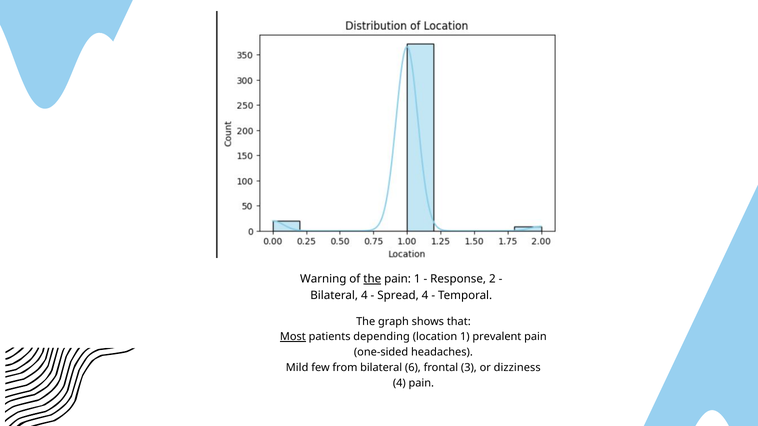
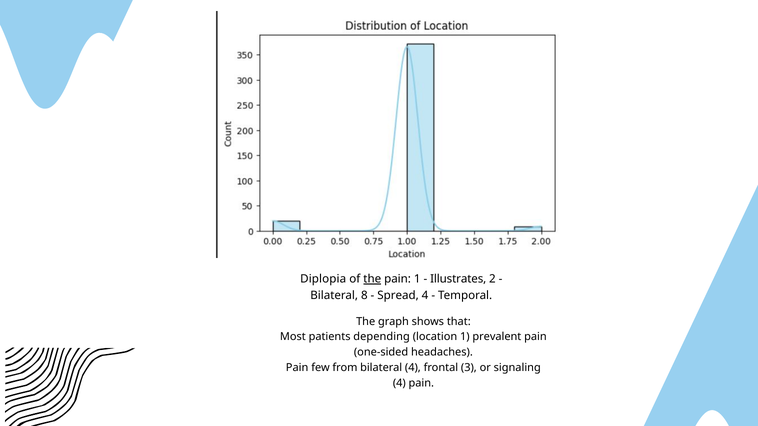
Warning: Warning -> Diplopia (323, 279)
Response: Response -> Illustrates (458, 279)
Bilateral 4: 4 -> 8 (364, 295)
Most underline: present -> none (293, 337)
Mild: Mild -> Pain (297, 368)
bilateral 6: 6 -> 4 (413, 368)
dizziness: dizziness -> signaling (517, 368)
